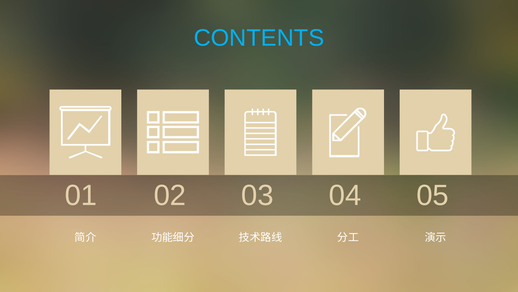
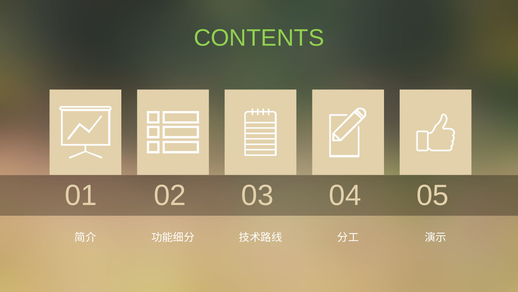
CONTENTS colour: light blue -> light green (259, 38)
